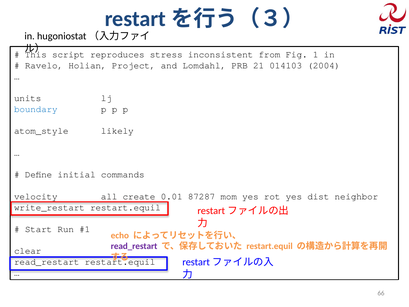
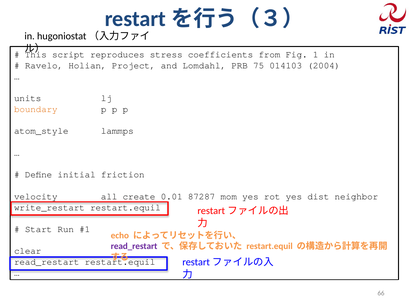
inconsistent: inconsistent -> coefficients (221, 55)
21: 21 -> 75 (259, 65)
boundary colour: blue -> orange (36, 109)
likely: likely -> lammps (117, 131)
commands: commands -> friction (123, 174)
